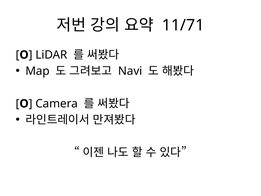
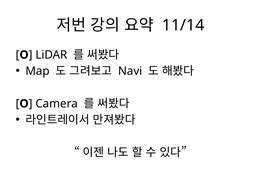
11/71: 11/71 -> 11/14 (183, 25)
